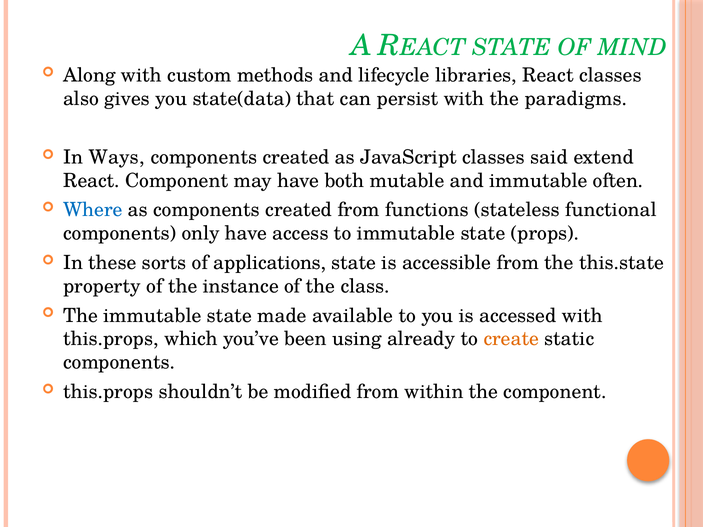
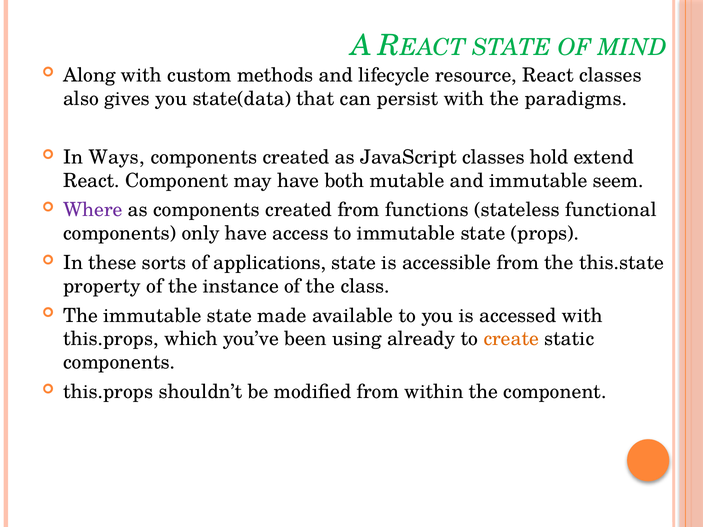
libraries: libraries -> resource (476, 75)
said: said -> hold (549, 157)
often: often -> seem (618, 181)
Where colour: blue -> purple (93, 210)
